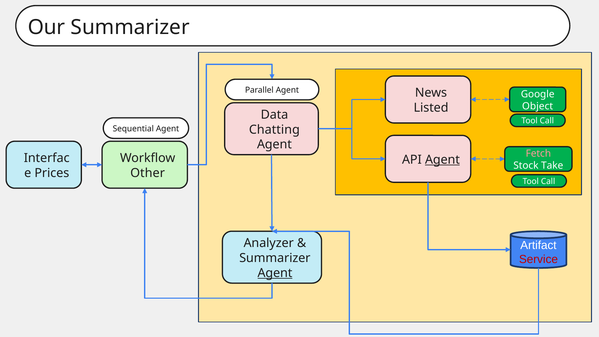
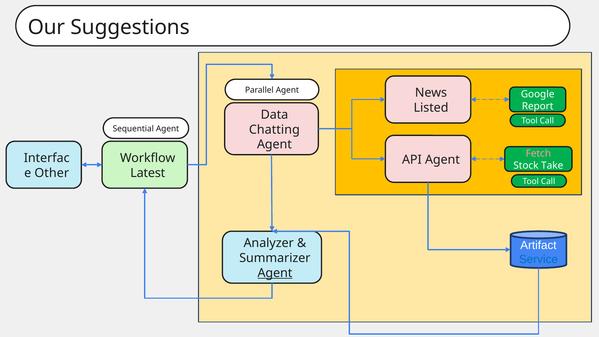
Our Summarizer: Summarizer -> Suggestions (130, 27)
Object: Object -> Report (538, 106)
Agent underline: present -> none (442, 160)
Prices: Prices -> Other (52, 173)
Other: Other -> Latest (148, 173)
Service colour: red -> blue (538, 259)
